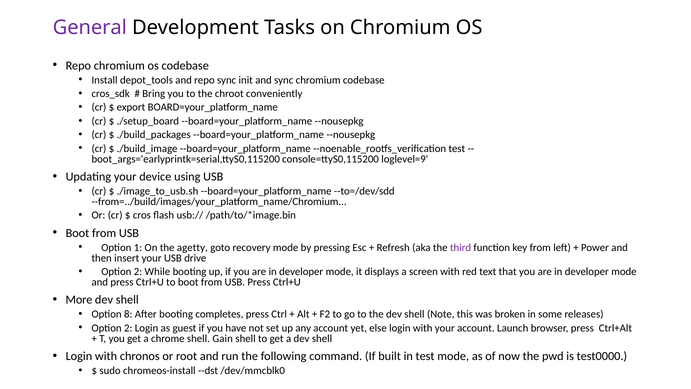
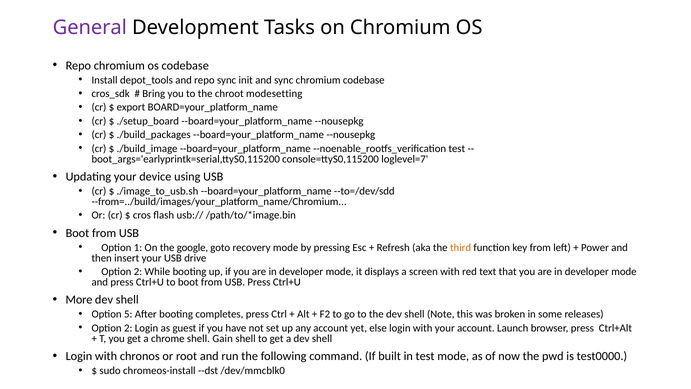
conveniently: conveniently -> modesetting (274, 94)
loglevel=9: loglevel=9 -> loglevel=7 (405, 159)
agetty: agetty -> google (192, 247)
third colour: purple -> orange (461, 247)
8: 8 -> 5 (128, 314)
